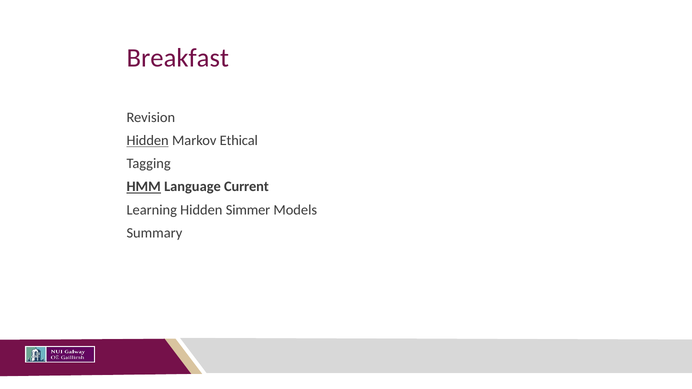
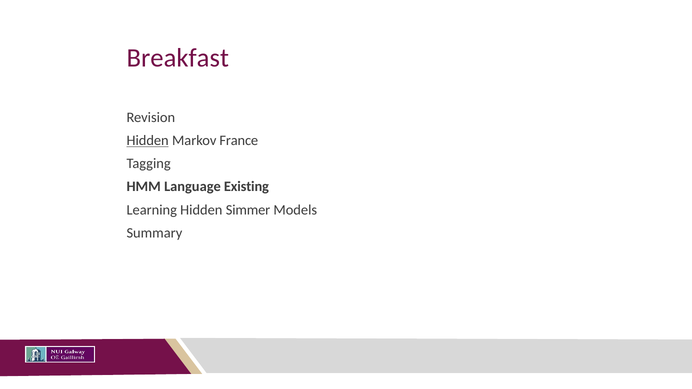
Ethical: Ethical -> France (239, 141)
HMM underline: present -> none (144, 187)
Current: Current -> Existing (246, 187)
